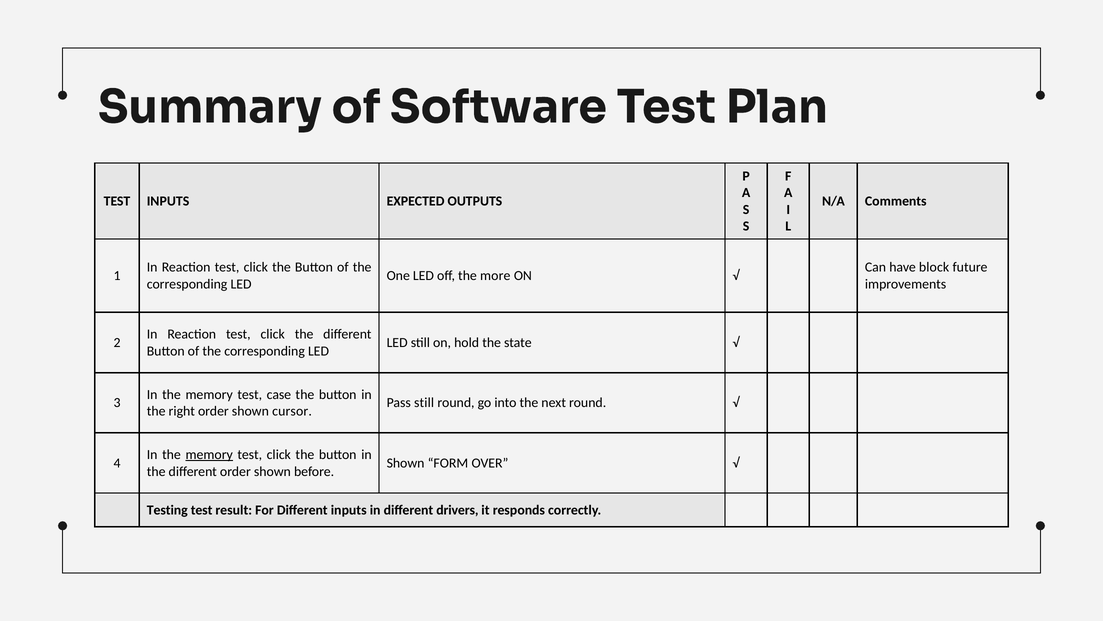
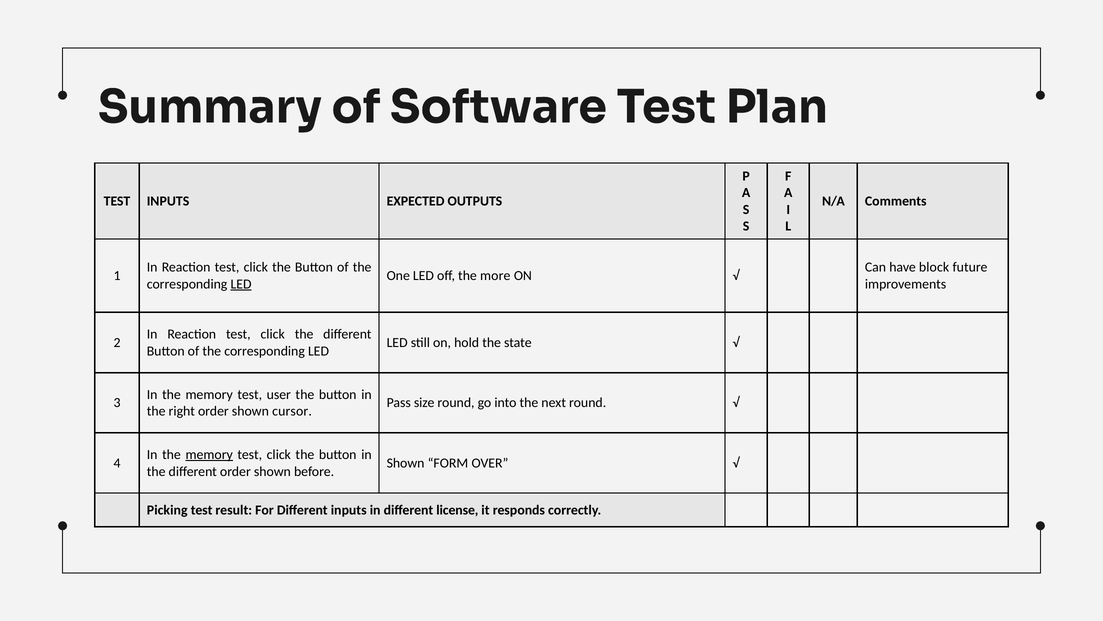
LED underline: none -> present (241, 284)
case: case -> user (279, 394)
Pass still: still -> size (424, 403)
Testing: Testing -> Picking (167, 510)
drivers: drivers -> license (457, 510)
